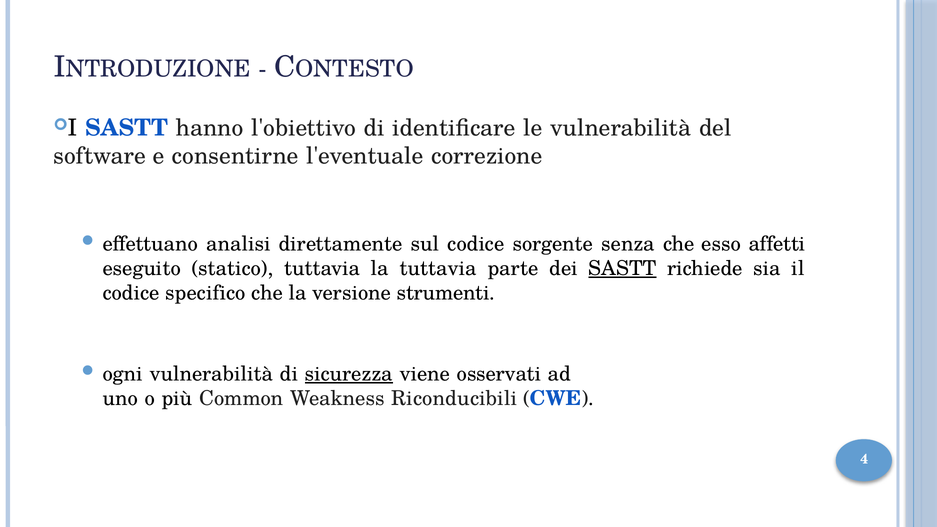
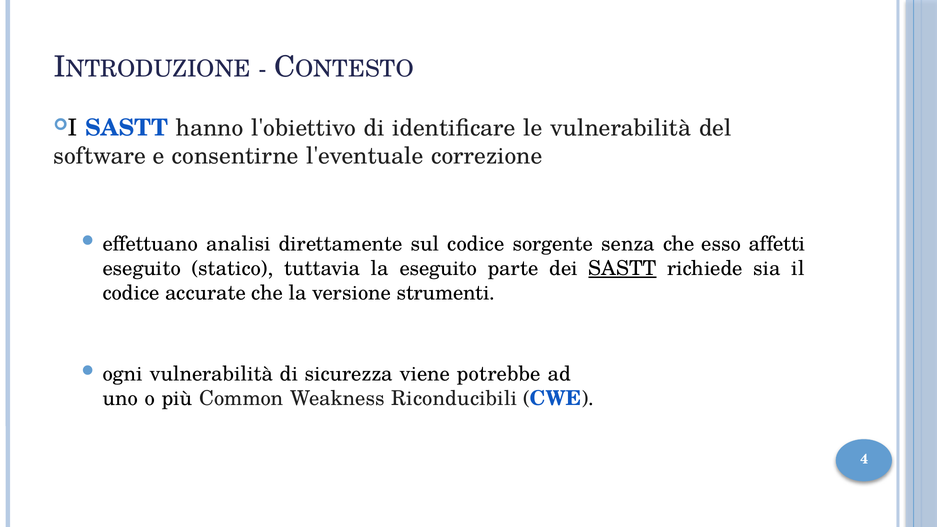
la tuttavia: tuttavia -> eseguito (438, 268)
specifico: specifico -> accurate (205, 293)
sicurezza underline: present -> none (349, 374)
osservati: osservati -> potrebbe (499, 374)
